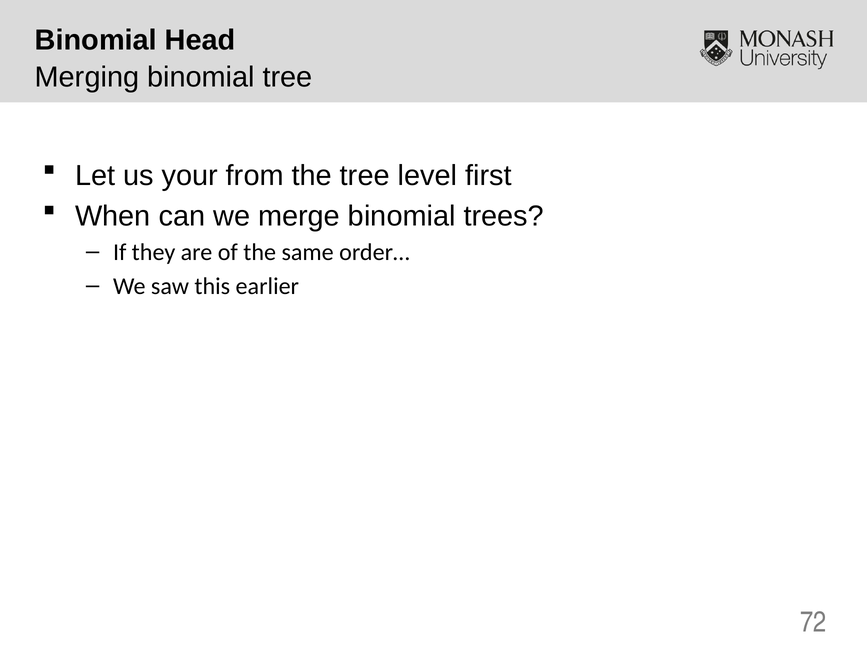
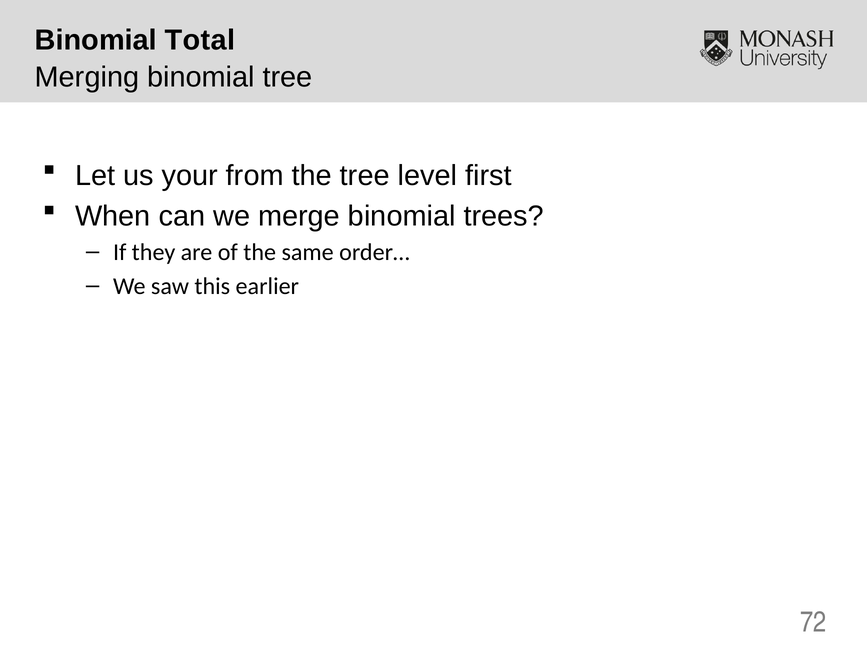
Head: Head -> Total (200, 40)
